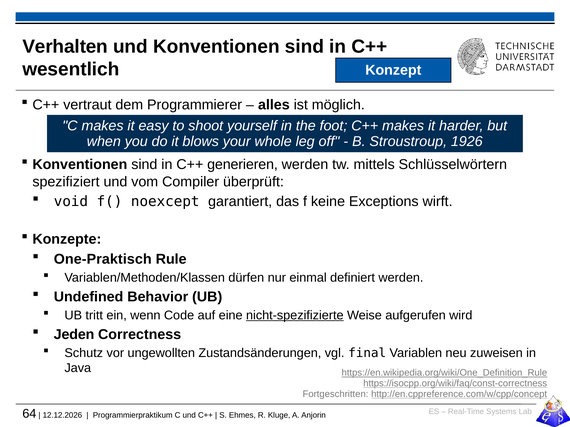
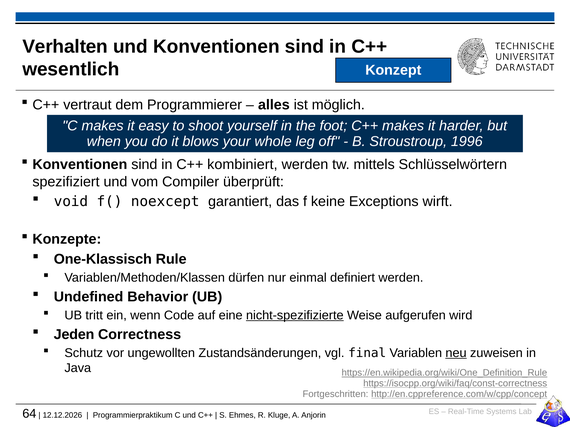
1926: 1926 -> 1996 (467, 142)
generieren: generieren -> kombiniert (242, 165)
One-Praktisch: One-Praktisch -> One-Klassisch (103, 259)
neu underline: none -> present (456, 353)
